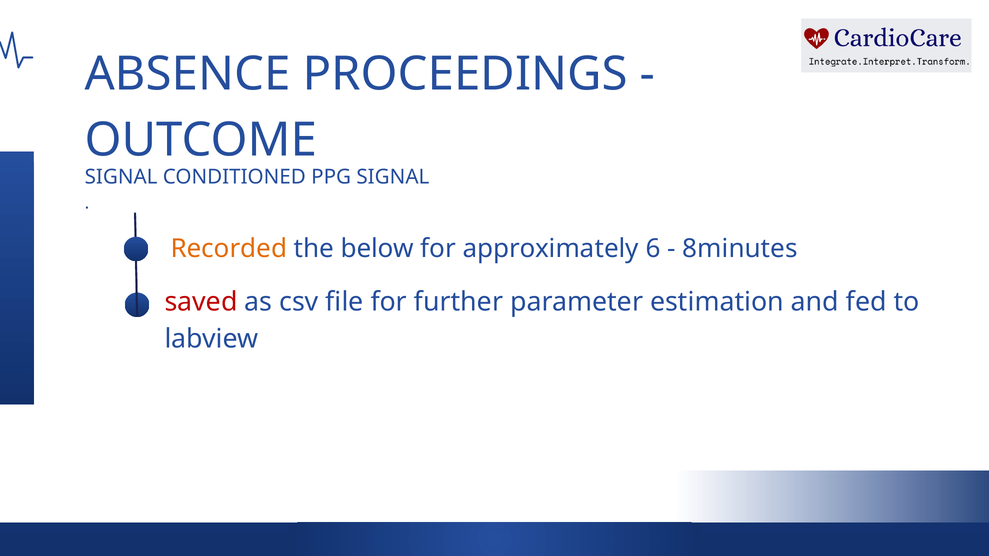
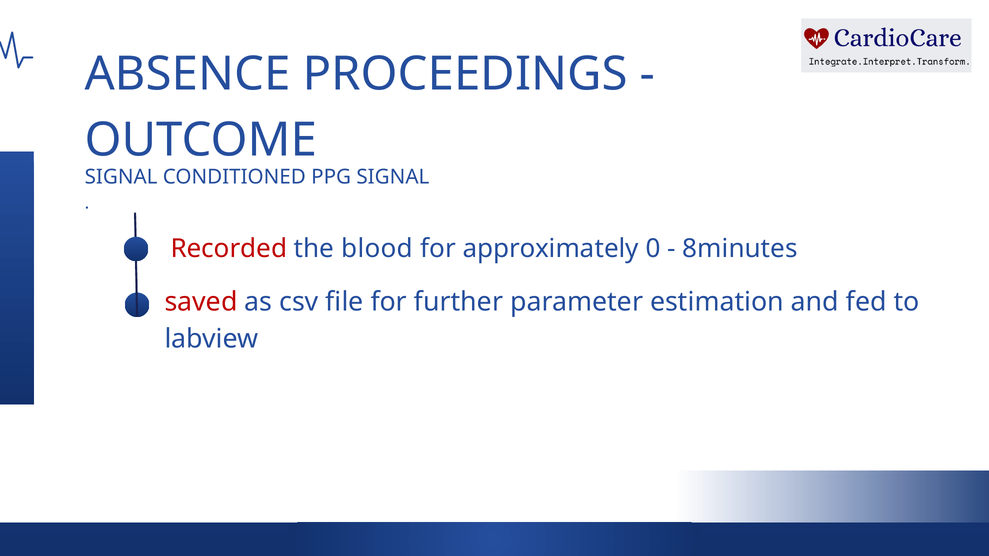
Recorded colour: orange -> red (229, 249)
below: below -> blood (377, 249)
6: 6 -> 0 (653, 249)
